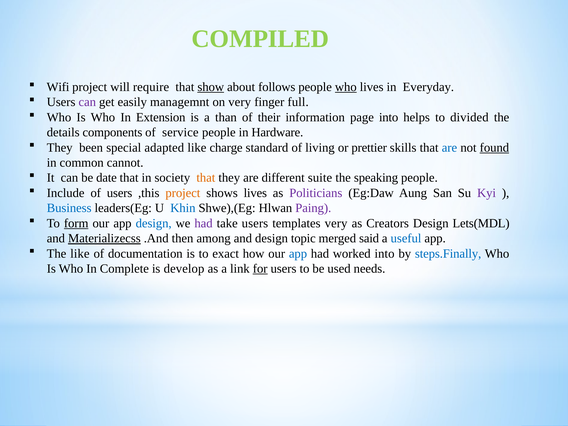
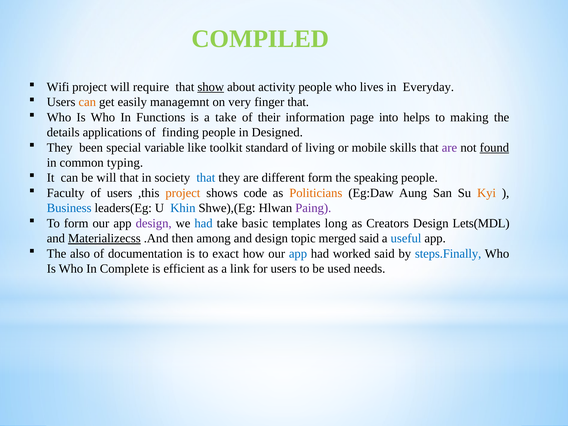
follows: follows -> activity (277, 87)
who underline: present -> none (346, 87)
can colour: purple -> orange (87, 102)
finger full: full -> that (298, 102)
Extension: Extension -> Functions (161, 117)
a than: than -> take (226, 117)
divided: divided -> making (469, 117)
components: components -> applications (112, 132)
service: service -> finding (180, 132)
Hardware: Hardware -> Designed (277, 132)
adapted: adapted -> variable (164, 148)
charge: charge -> toolkit (226, 148)
prettier: prettier -> mobile (369, 148)
are colour: blue -> purple (449, 148)
cannot: cannot -> typing (125, 163)
be date: date -> will (106, 178)
that colour: orange -> blue (206, 178)
different suite: suite -> form (320, 178)
Include: Include -> Faculty (66, 193)
shows lives: lives -> code (255, 193)
Politicians colour: purple -> orange (316, 193)
Kyi colour: purple -> orange (487, 193)
form underline: present -> none (76, 223)
design colour: blue -> purple (154, 223)
had colour: purple -> blue (204, 223)
take users: users -> basic (255, 223)
templates very: very -> long (336, 223)
The like: like -> also (80, 254)
worked into: into -> said (385, 254)
develop: develop -> efficient (184, 269)
for underline: present -> none (260, 269)
